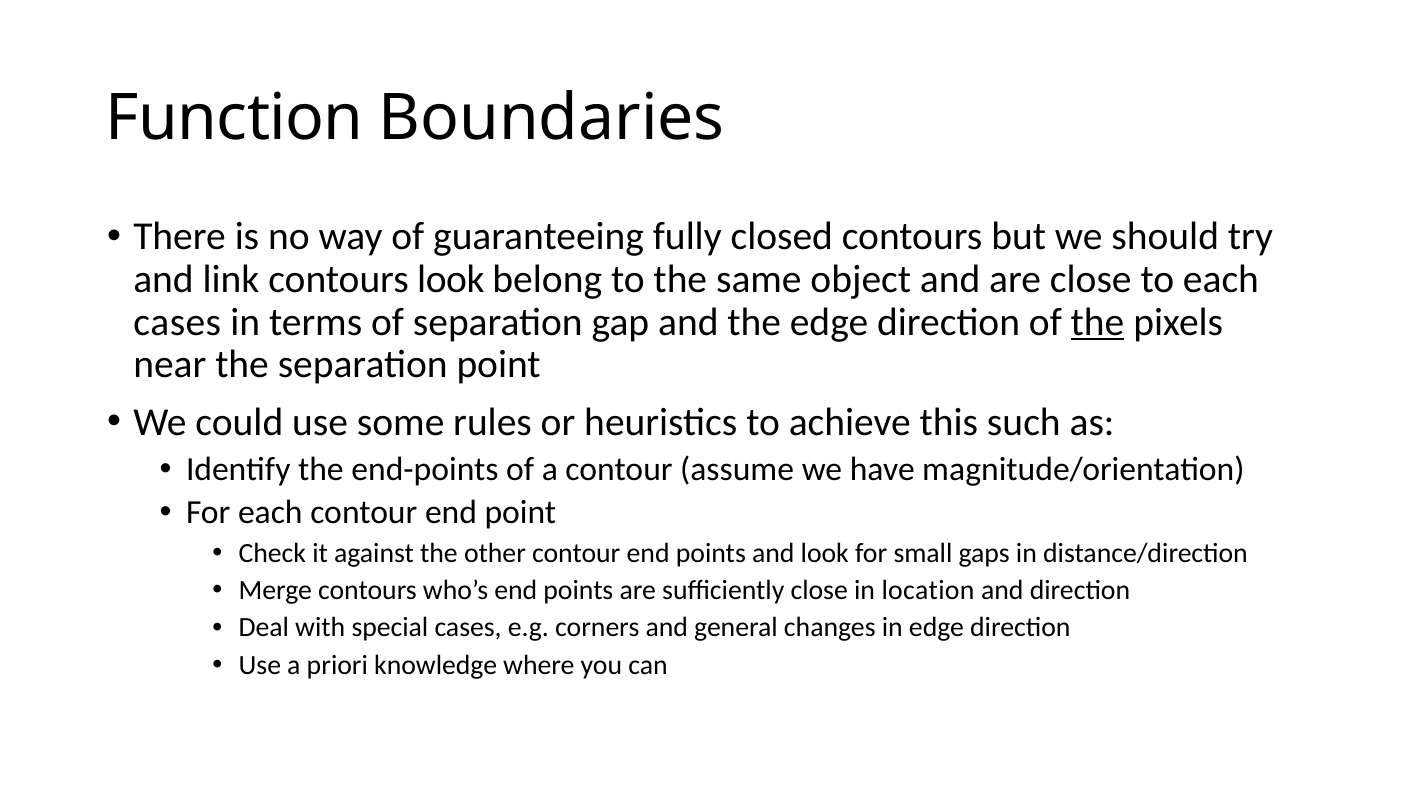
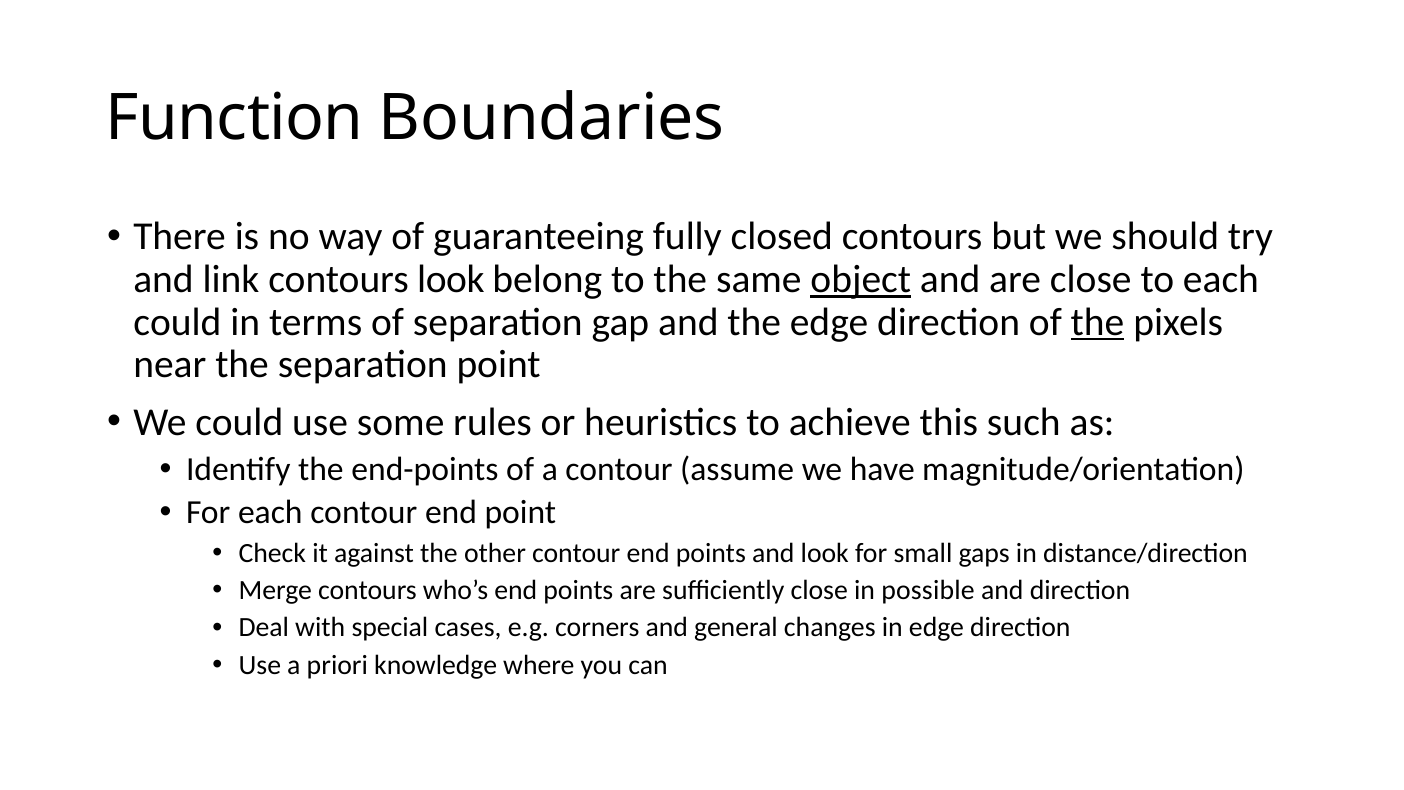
object underline: none -> present (861, 279)
cases: cases -> could (177, 322)
location: location -> possible (928, 590)
